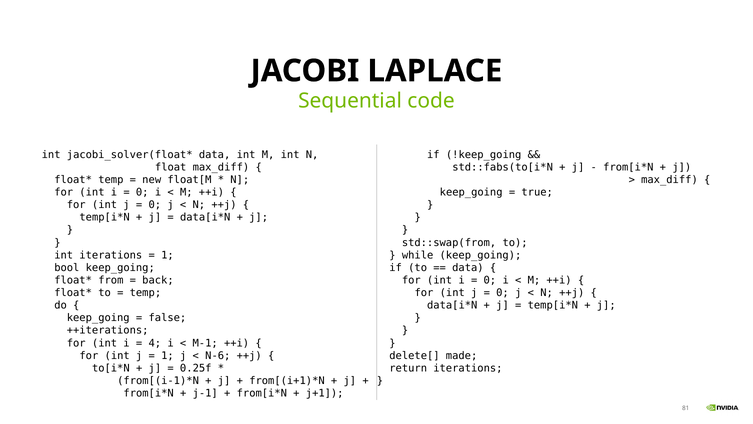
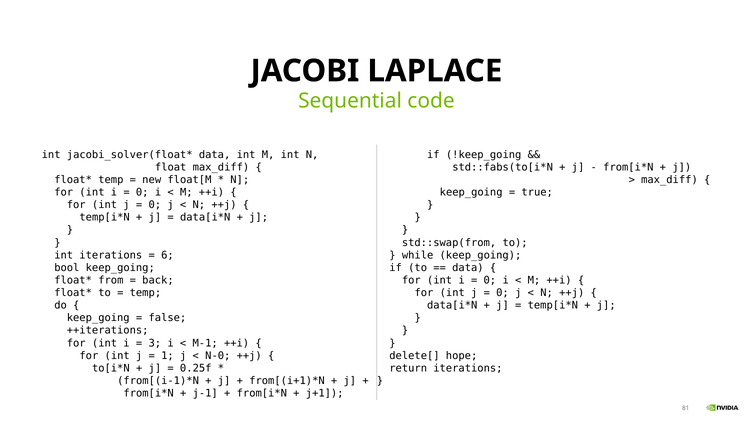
1: 1 -> 6 (167, 255)
4: 4 -> 3 (155, 343)
N-6: N-6 -> N-0 (218, 355)
made: made -> hope (462, 355)
